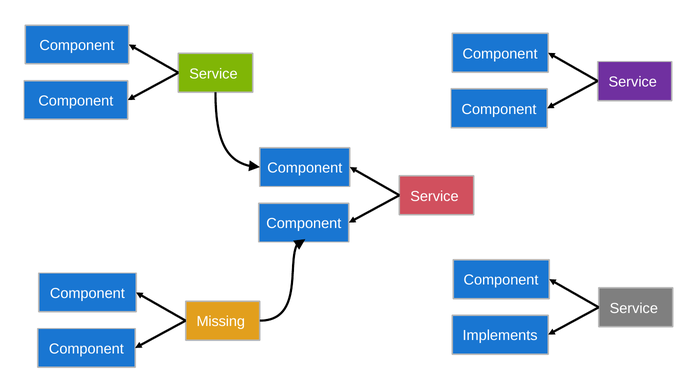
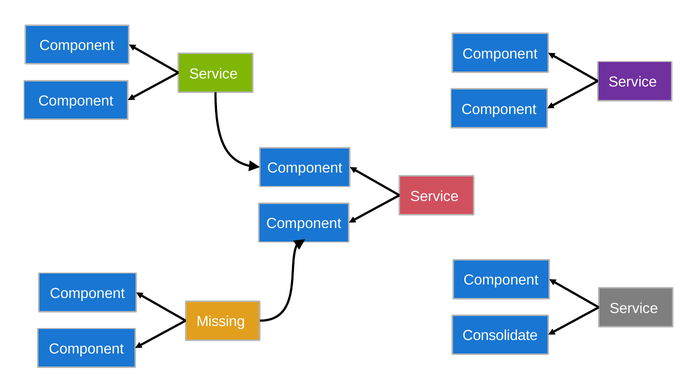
Implements: Implements -> Consolidate (500, 336)
